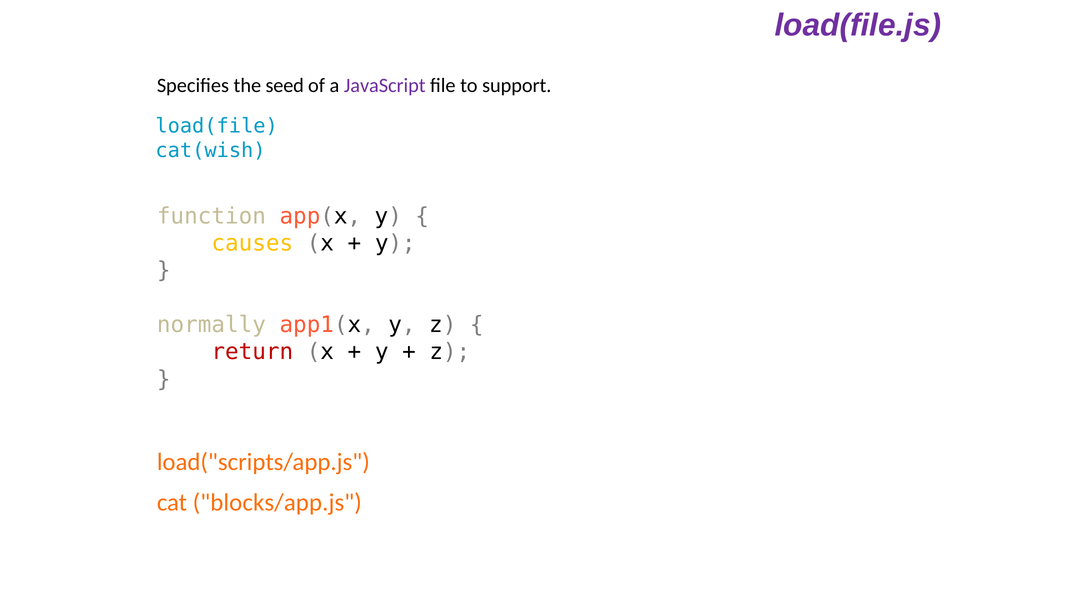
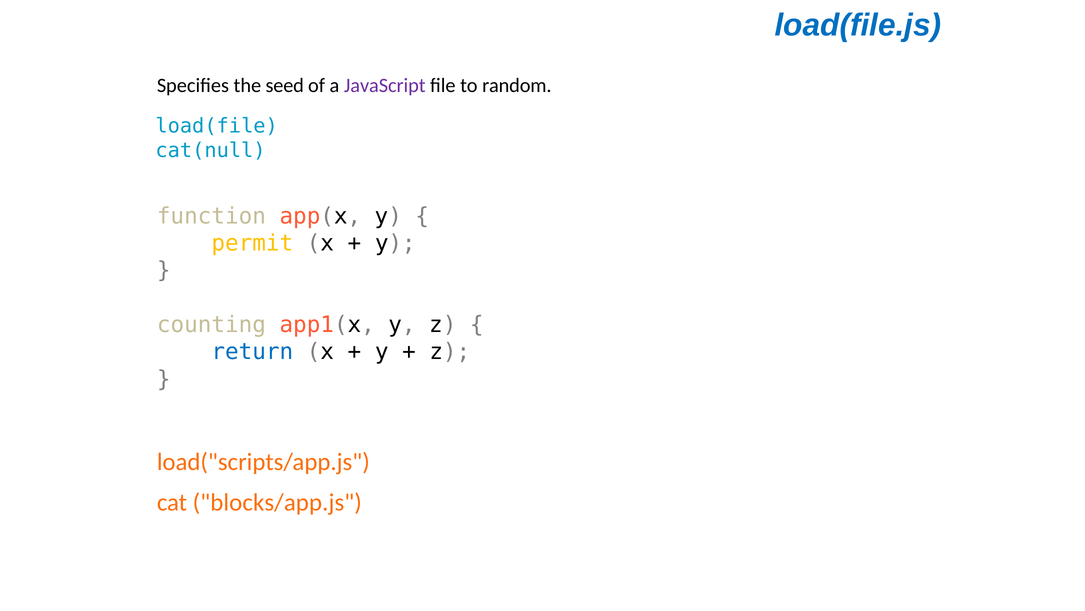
load(file.js colour: purple -> blue (858, 25)
support: support -> random (517, 85)
cat(wish: cat(wish -> cat(null (211, 151)
causes: causes -> permit (252, 243)
normally: normally -> counting (211, 324)
return colour: red -> blue (252, 352)
